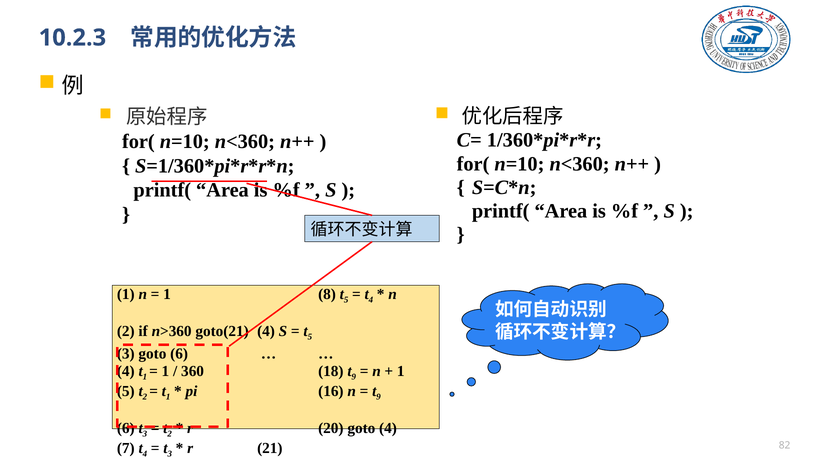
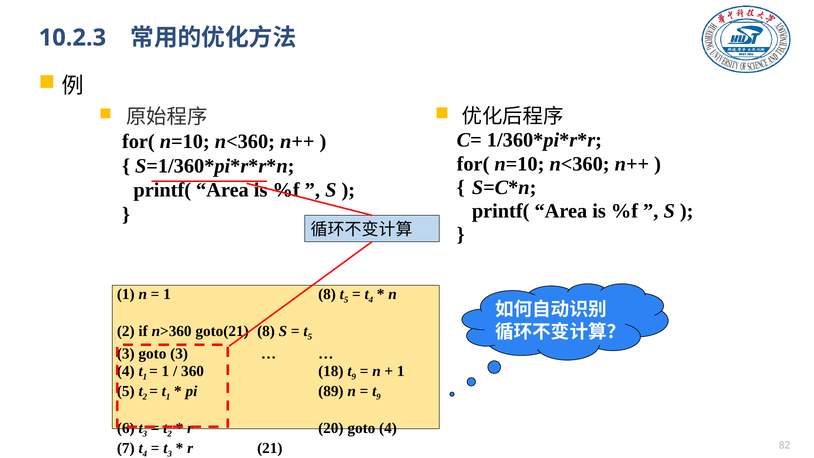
goto(21 4: 4 -> 8 (266, 331)
goto 6: 6 -> 3 (179, 353)
16: 16 -> 89 (331, 391)
